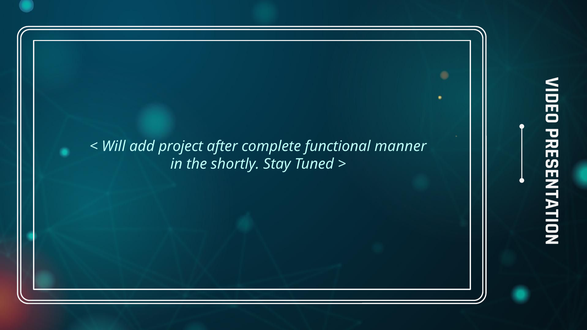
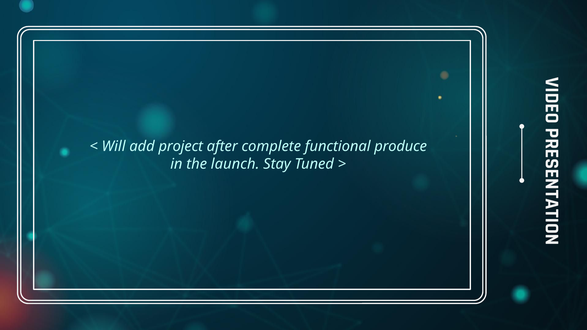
manner: manner -> produce (401, 147)
shortly: shortly -> launch (235, 164)
